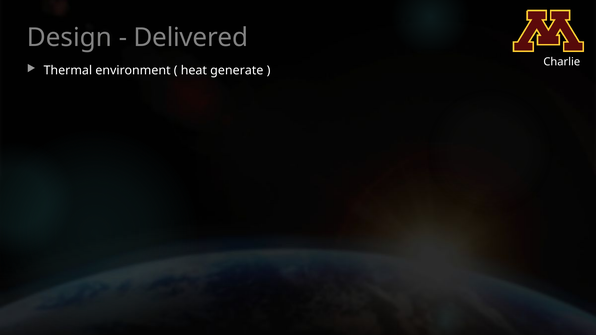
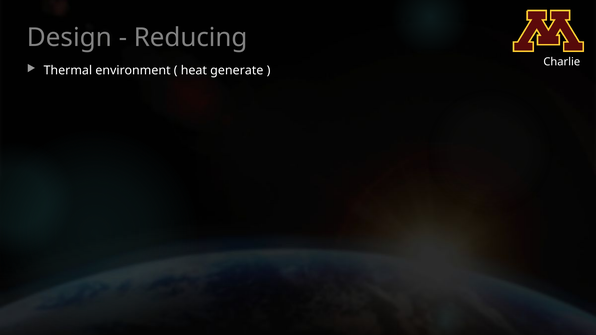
Delivered: Delivered -> Reducing (191, 37)
